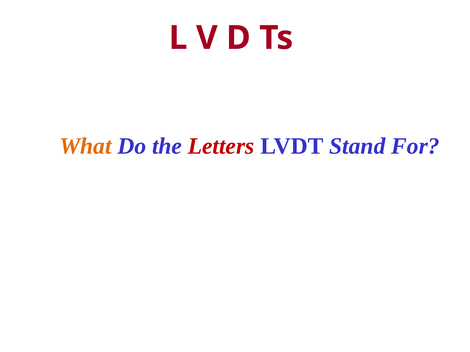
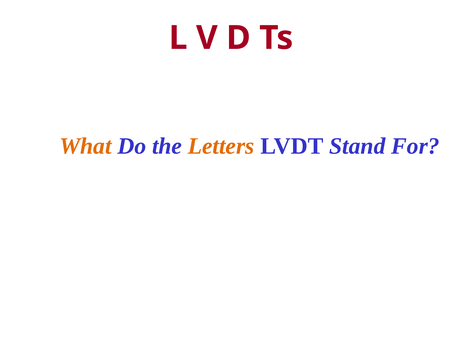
Letters colour: red -> orange (221, 146)
